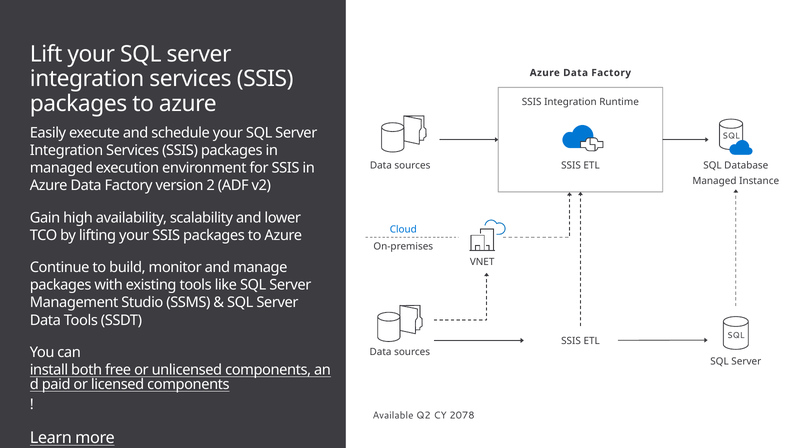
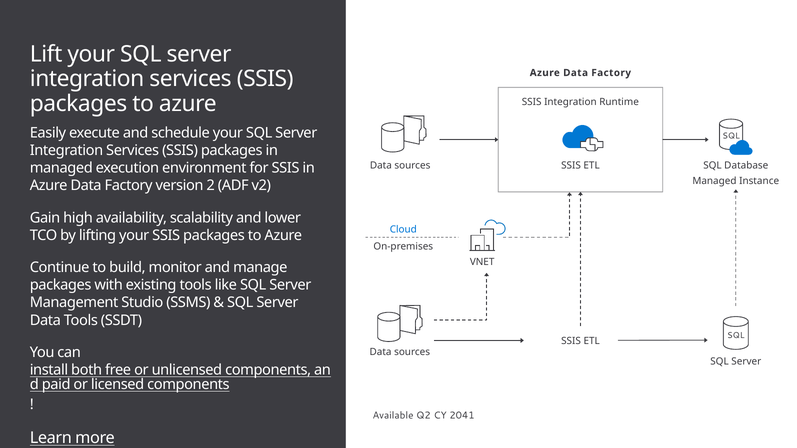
2078: 2078 -> 2041 (462, 416)
